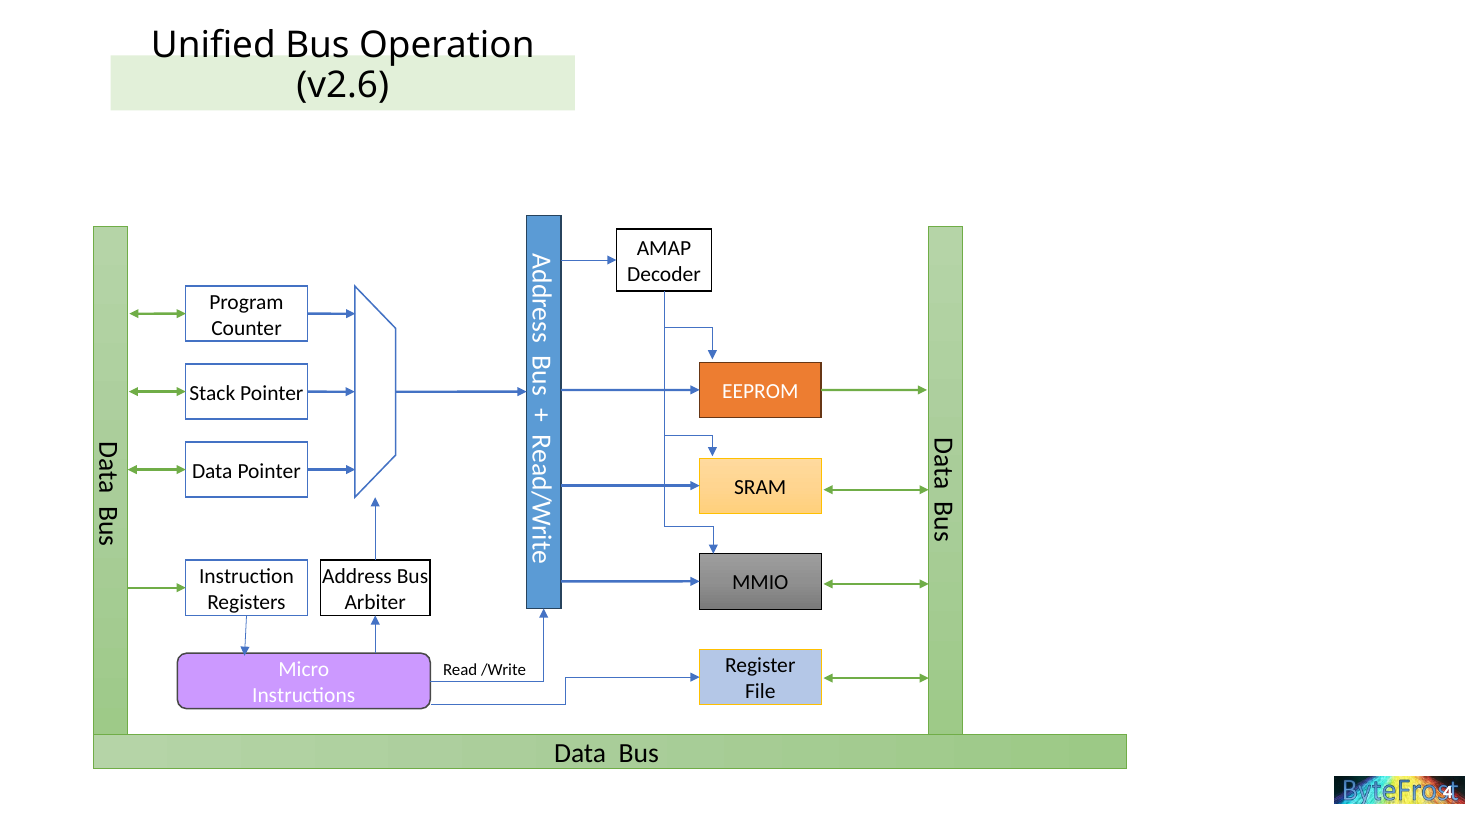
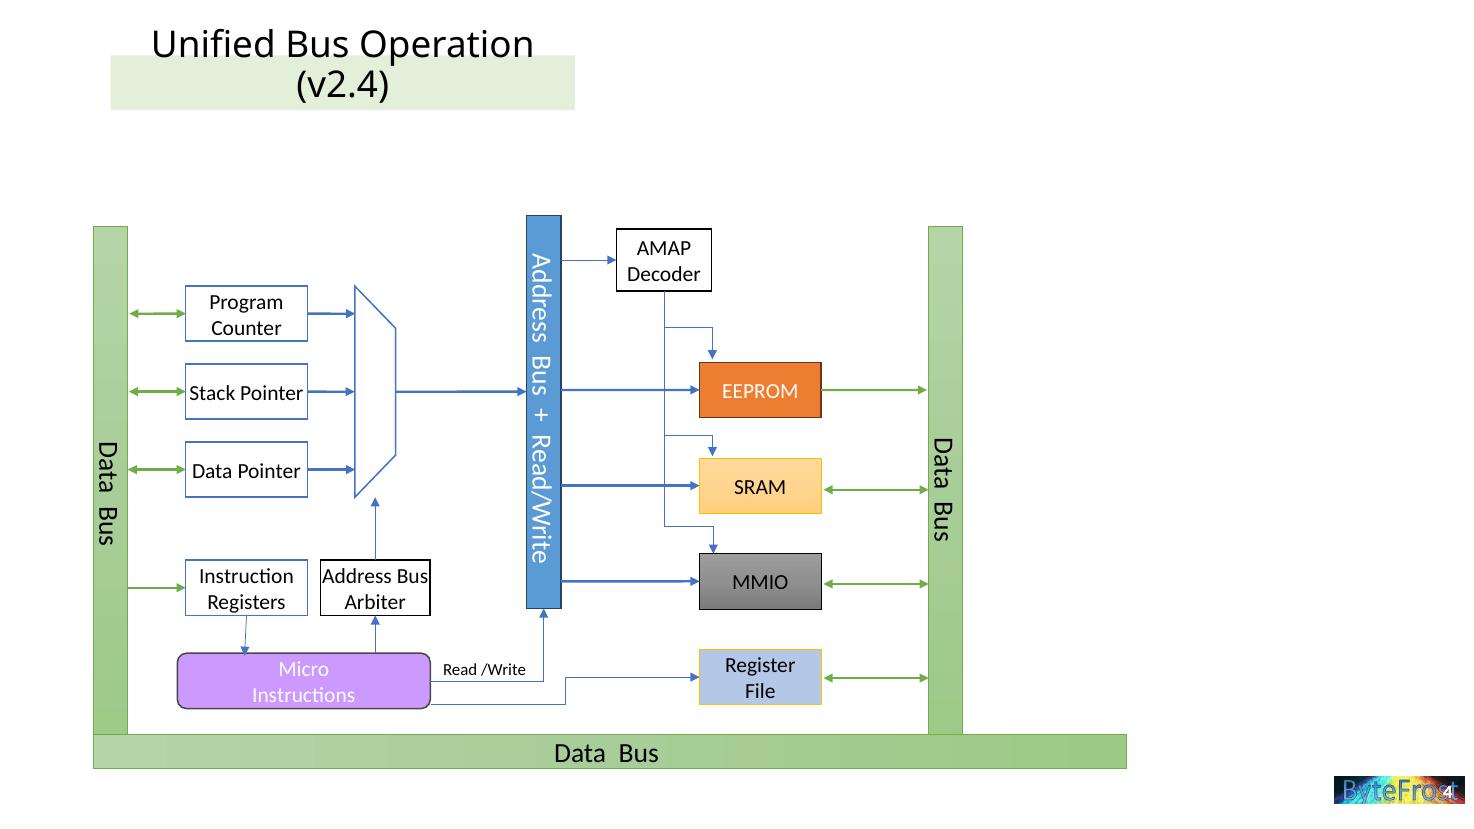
v2.6: v2.6 -> v2.4 (343, 85)
